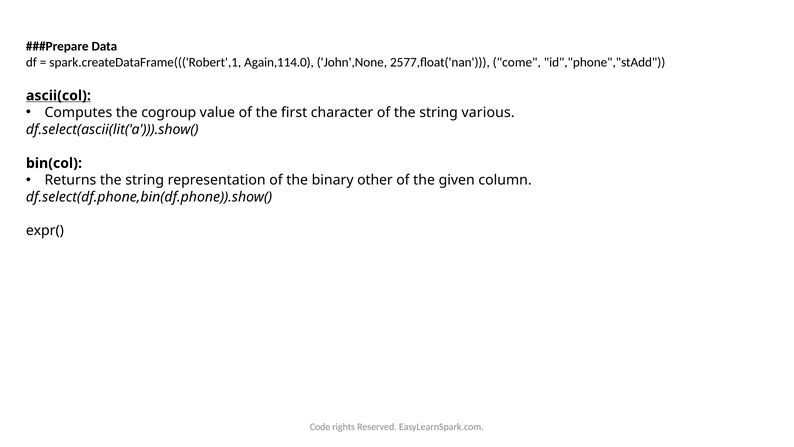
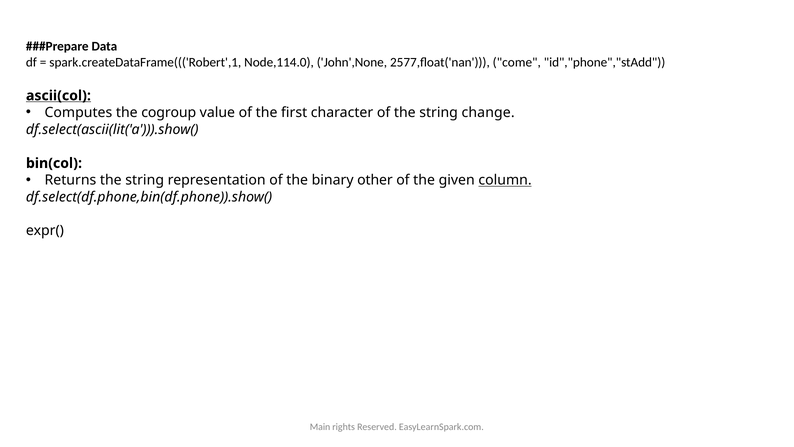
Again,114.0: Again,114.0 -> Node,114.0 (279, 62)
various: various -> change (488, 112)
column underline: none -> present (505, 180)
Code: Code -> Main (320, 426)
